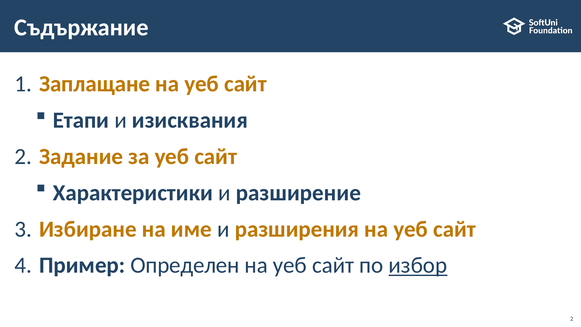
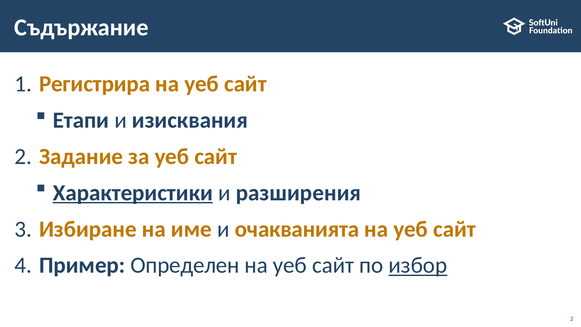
Заплащане: Заплащане -> Регистрира (95, 84)
Характеристики underline: none -> present (133, 193)
разширение: разширение -> разширения (298, 193)
разширения: разширения -> очакванията (297, 229)
